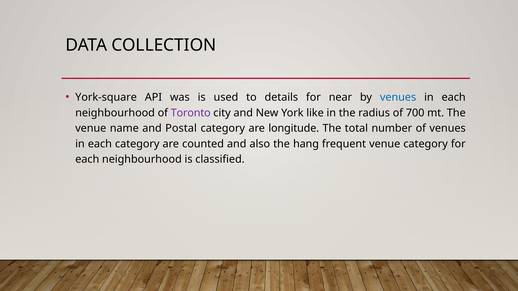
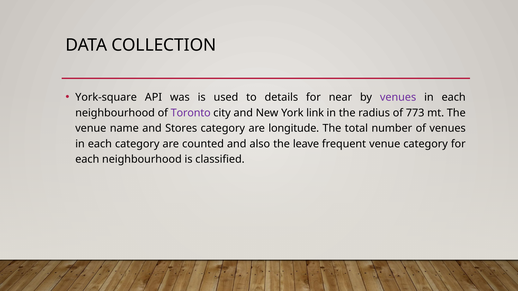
venues colour: blue -> purple (398, 97)
like: like -> link (315, 113)
700: 700 -> 773 (415, 113)
Postal: Postal -> Stores (181, 128)
hang: hang -> leave (306, 144)
